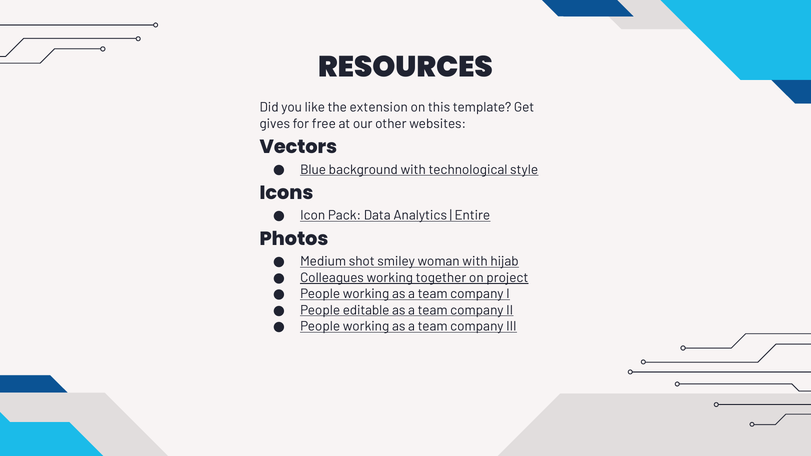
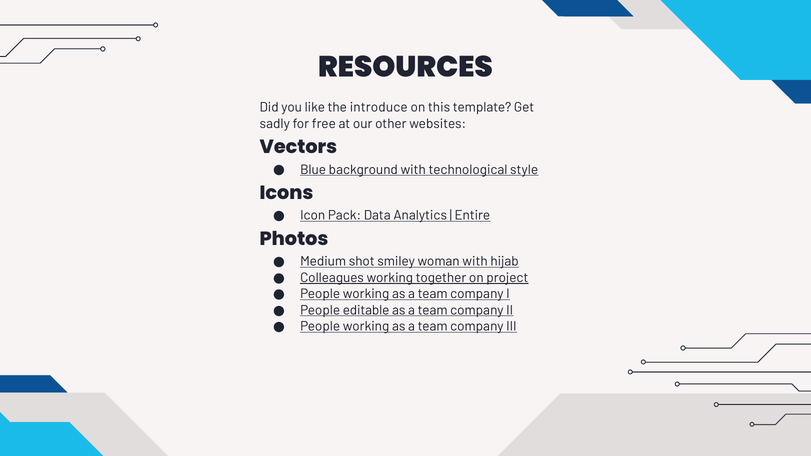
extension: extension -> introduce (379, 107)
gives: gives -> sadly (275, 124)
